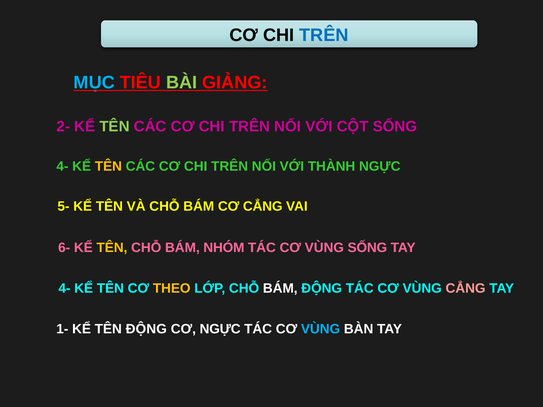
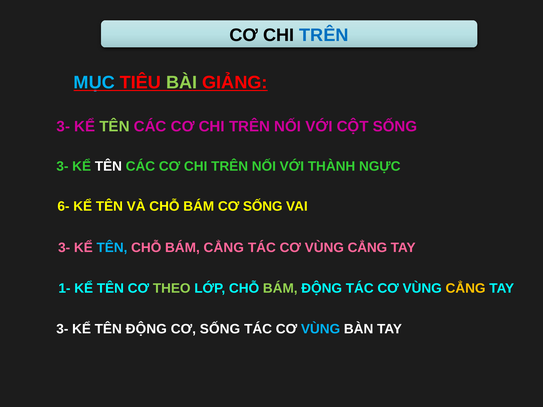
2-: 2- -> 3- (63, 127)
4-: 4- -> 3- (62, 166)
TÊN colour: yellow -> white (108, 166)
5-: 5- -> 6- (63, 206)
BÁM CƠ CẲNG: CẲNG -> SỐNG (263, 206)
6-: 6- -> 3- (64, 248)
TÊN colour: yellow -> light blue (112, 248)
BÁM NHÓM: NHÓM -> CẲNG (224, 248)
SỐNG: SỐNG -> CẲNG (367, 248)
4-: 4- -> 1- (64, 289)
THEO colour: yellow -> light green (172, 289)
BÁM colour: white -> light green (280, 289)
CẲNG colour: pink -> yellow (466, 289)
1-: 1- -> 3- (62, 329)
NGỰC: NGỰC -> SỐNG (220, 329)
